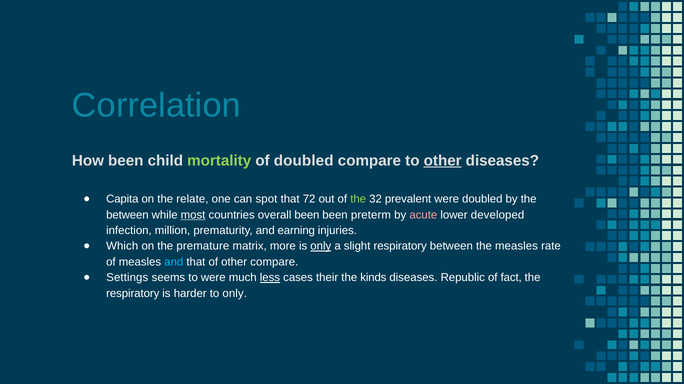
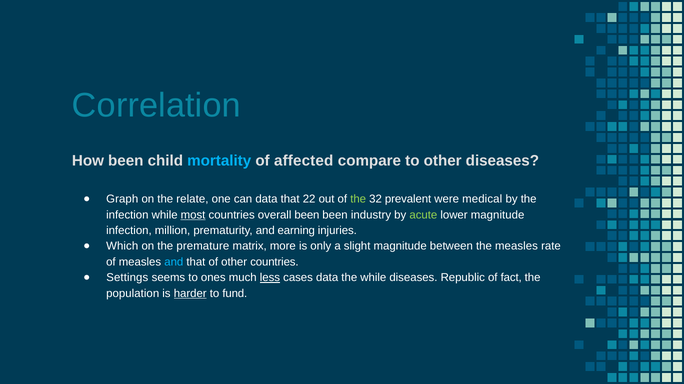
mortality colour: light green -> light blue (219, 161)
of doubled: doubled -> affected (304, 161)
other underline: present -> none (443, 161)
Capita: Capita -> Graph (122, 200)
can spot: spot -> data (266, 200)
72: 72 -> 22 (309, 200)
were doubled: doubled -> medical (482, 200)
between: between -> infection (127, 215)
preterm: preterm -> industry (371, 215)
acute colour: pink -> light green (423, 215)
lower developed: developed -> magnitude (498, 215)
only underline: present -> none (321, 247)
slight respiratory: respiratory -> magnitude (400, 247)
other compare: compare -> countries (274, 262)
to were: were -> ones (213, 278)
cases their: their -> data (327, 278)
the kinds: kinds -> while (373, 278)
respiratory: respiratory -> population (133, 294)
harder underline: none -> present (190, 294)
to only: only -> fund (235, 294)
